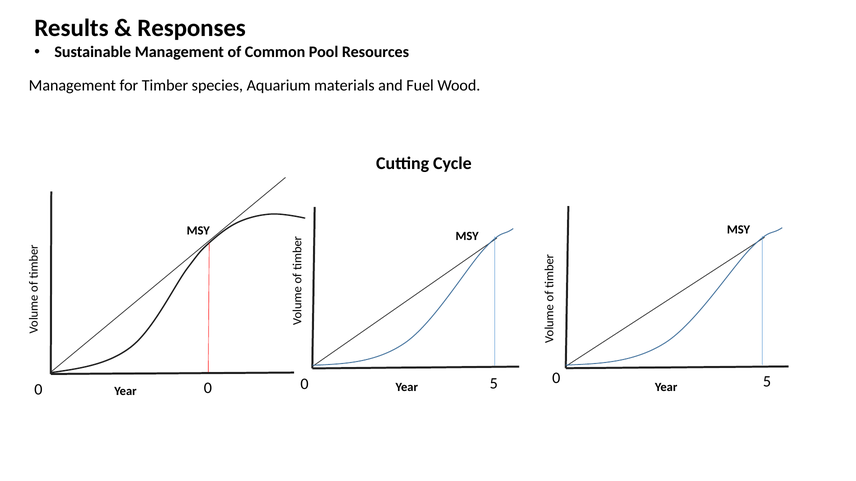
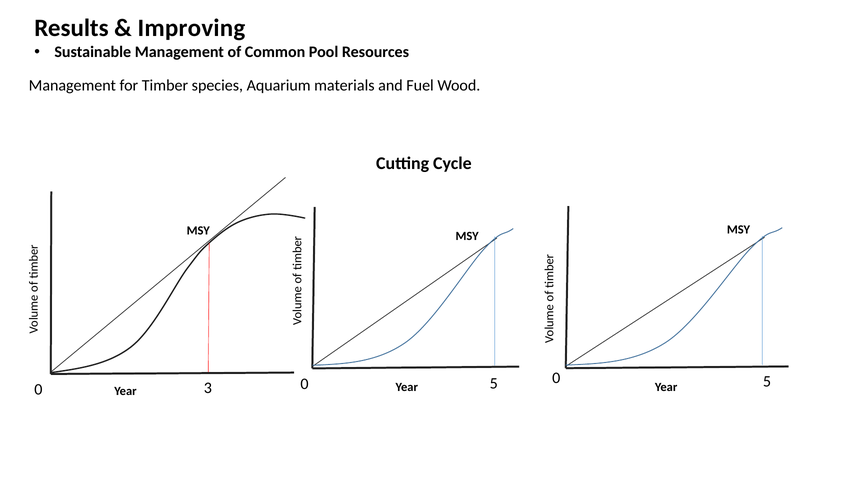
Responses: Responses -> Improving (191, 28)
0: 0 -> 3 (208, 388)
